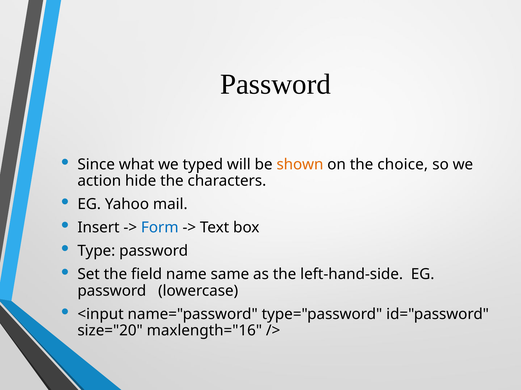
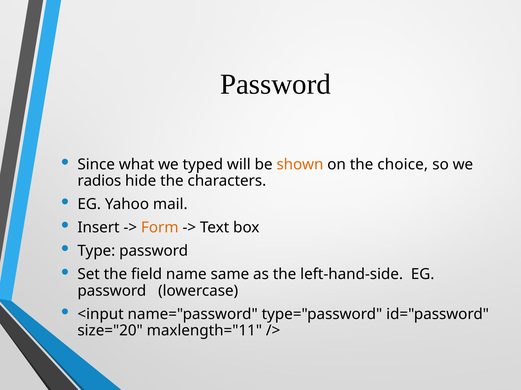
action: action -> radios (99, 181)
Form colour: blue -> orange (160, 228)
maxlength="16: maxlength="16 -> maxlength="11 (204, 331)
